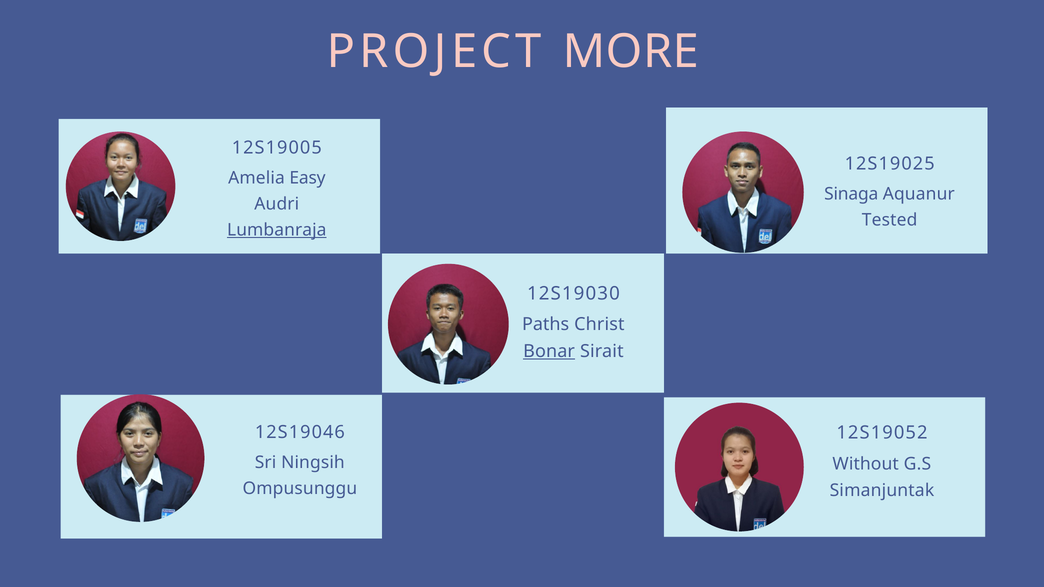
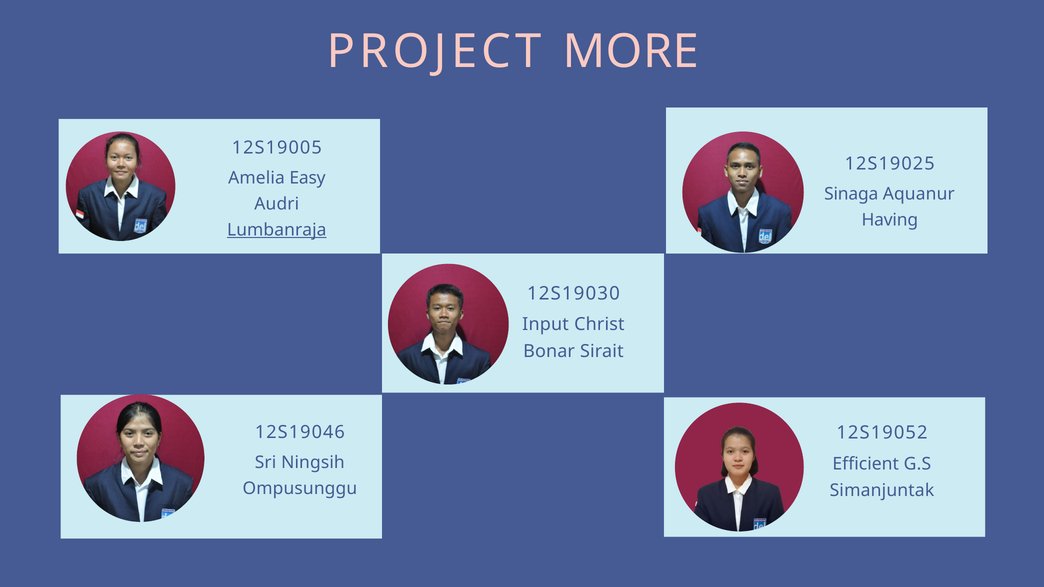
Tested: Tested -> Having (890, 220)
Paths: Paths -> Input (546, 324)
Bonar underline: present -> none (549, 351)
Without: Without -> Efficient (866, 464)
